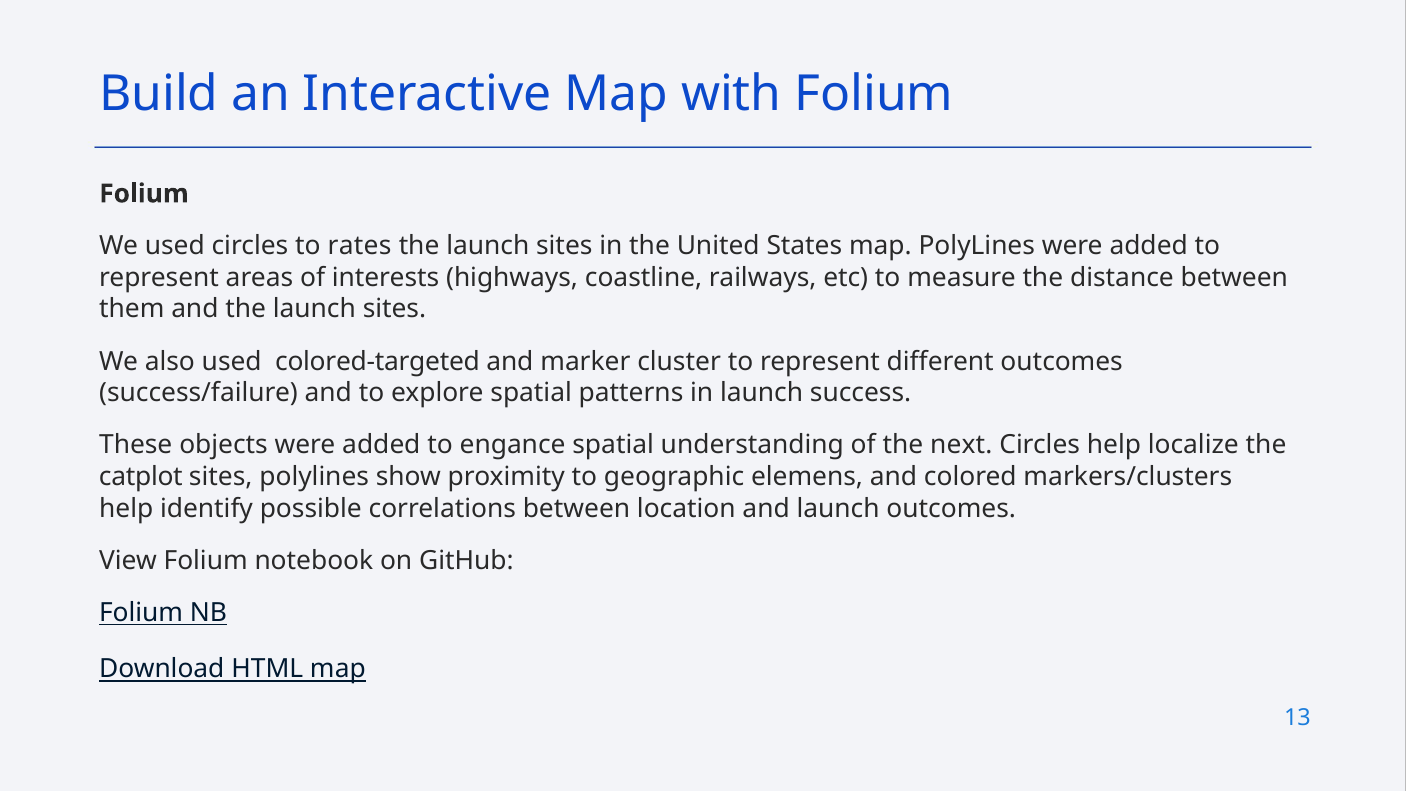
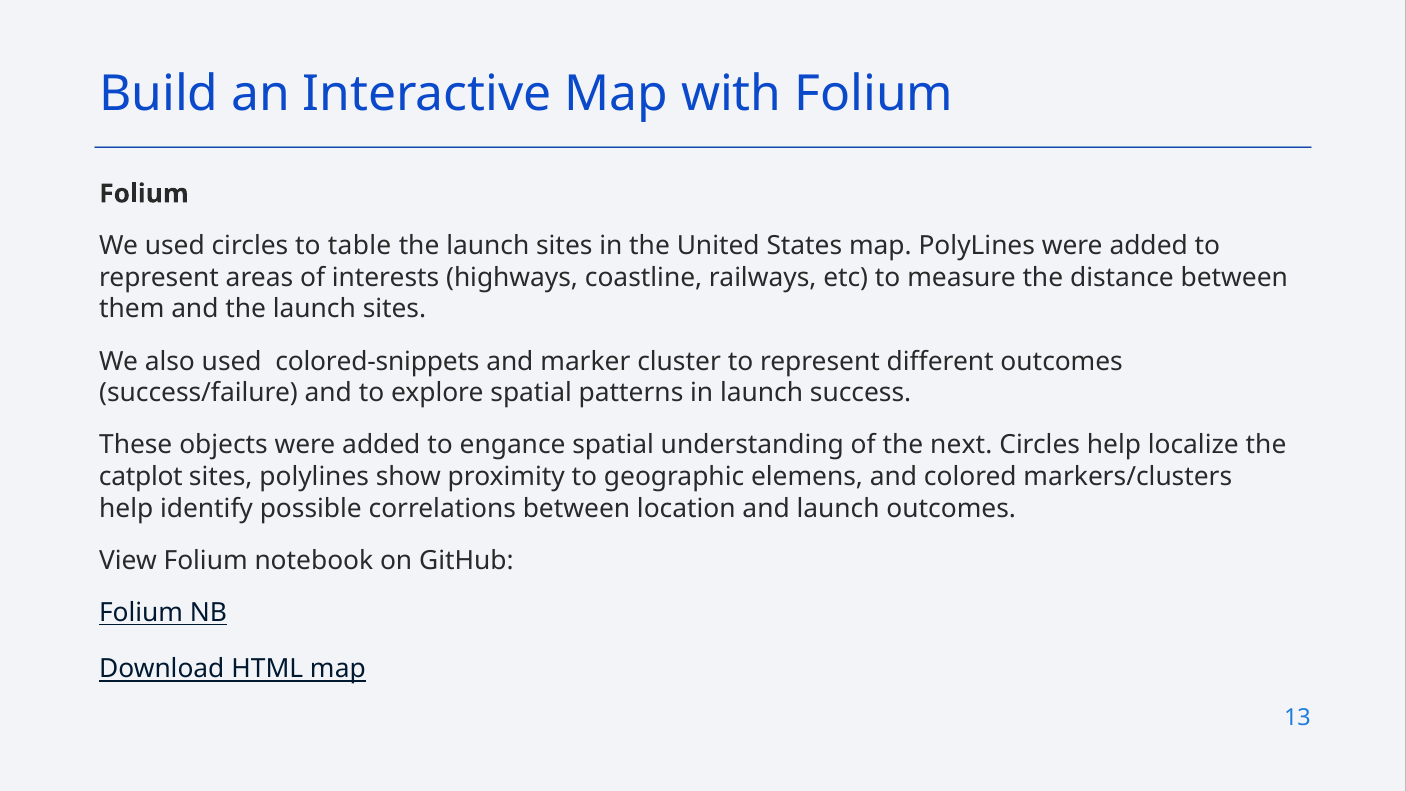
rates: rates -> table (360, 246)
colored-targeted: colored-targeted -> colored-snippets (377, 361)
